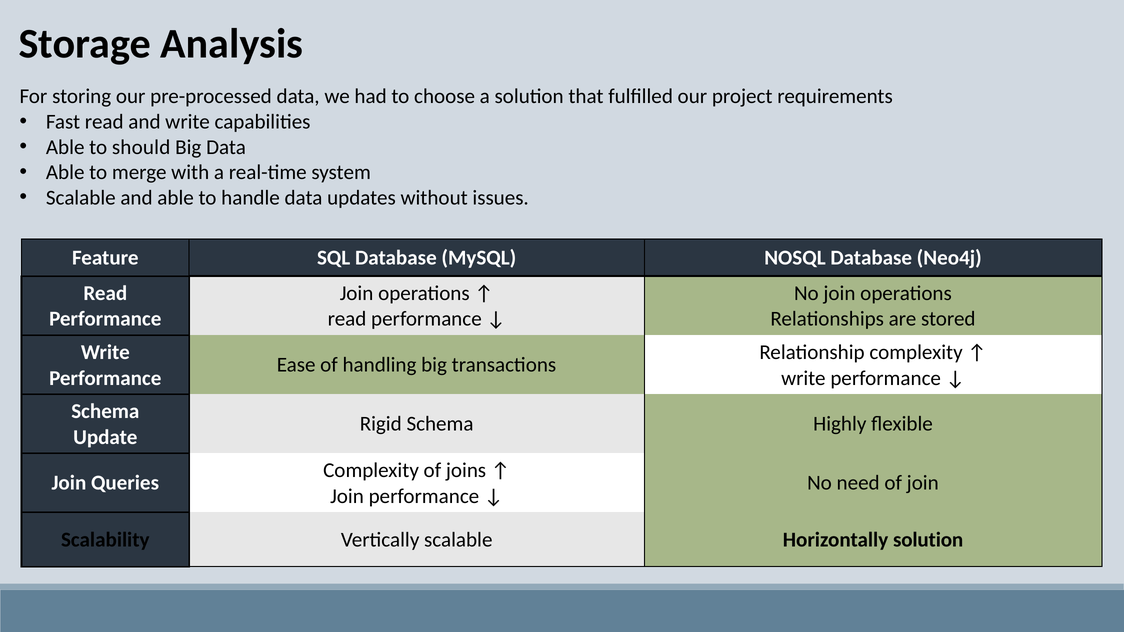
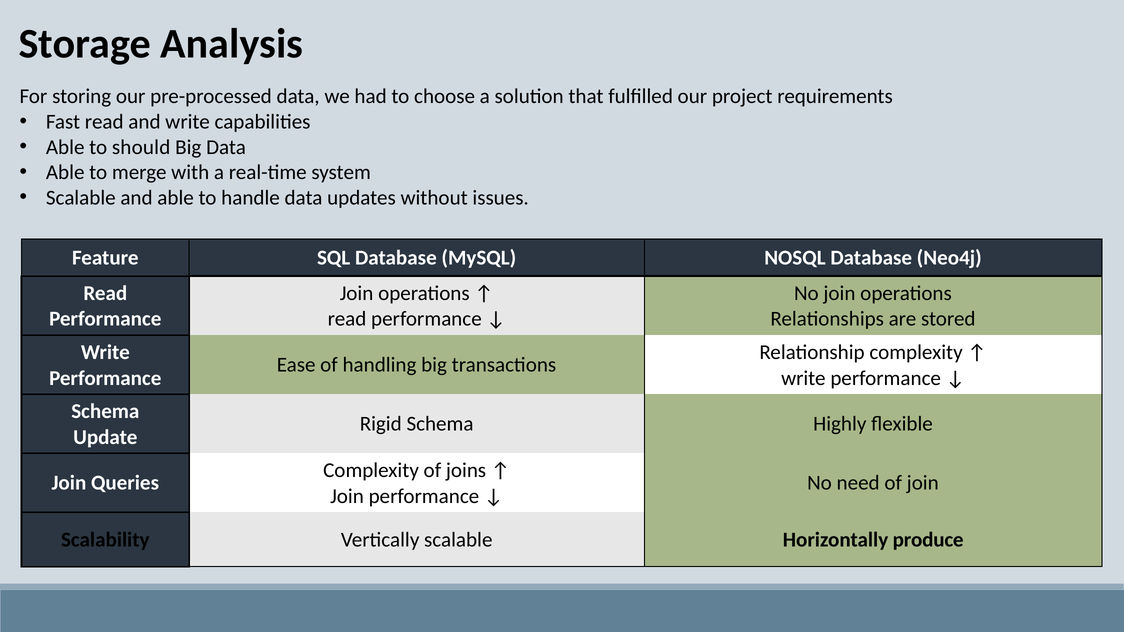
Horizontally solution: solution -> produce (928, 540)
